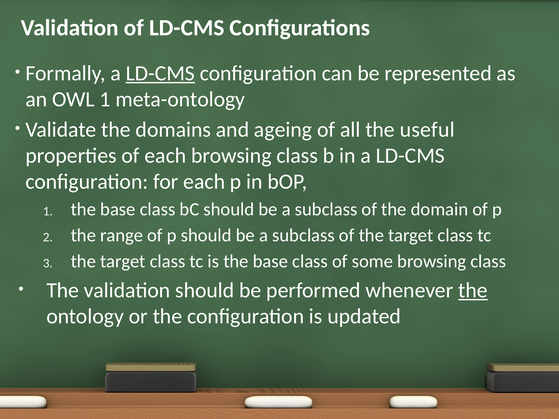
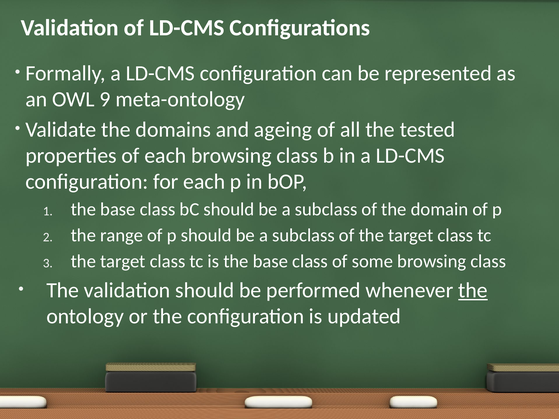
LD-CMS underline: present -> none (160, 73)
OWL 1: 1 -> 9 (105, 99)
useful: useful -> tested (427, 130)
